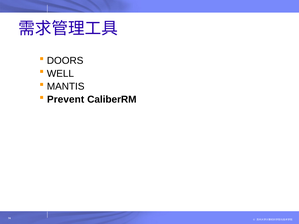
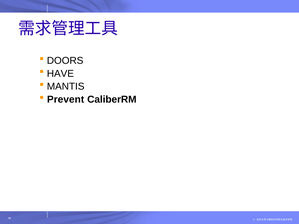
WELL: WELL -> HAVE (60, 74)
